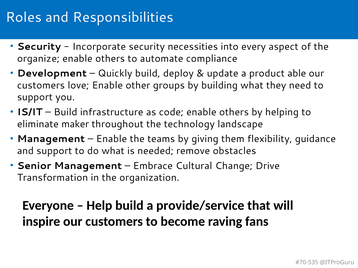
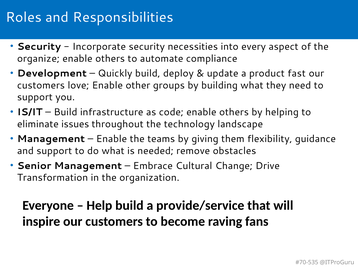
able: able -> fast (297, 74)
maker: maker -> issues (75, 124)
